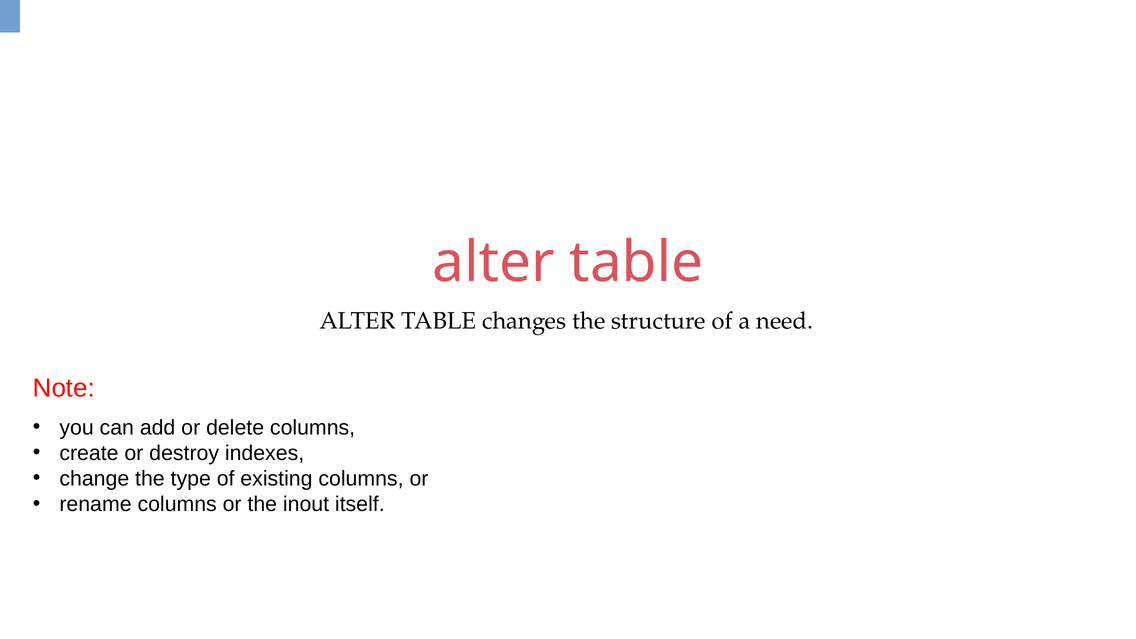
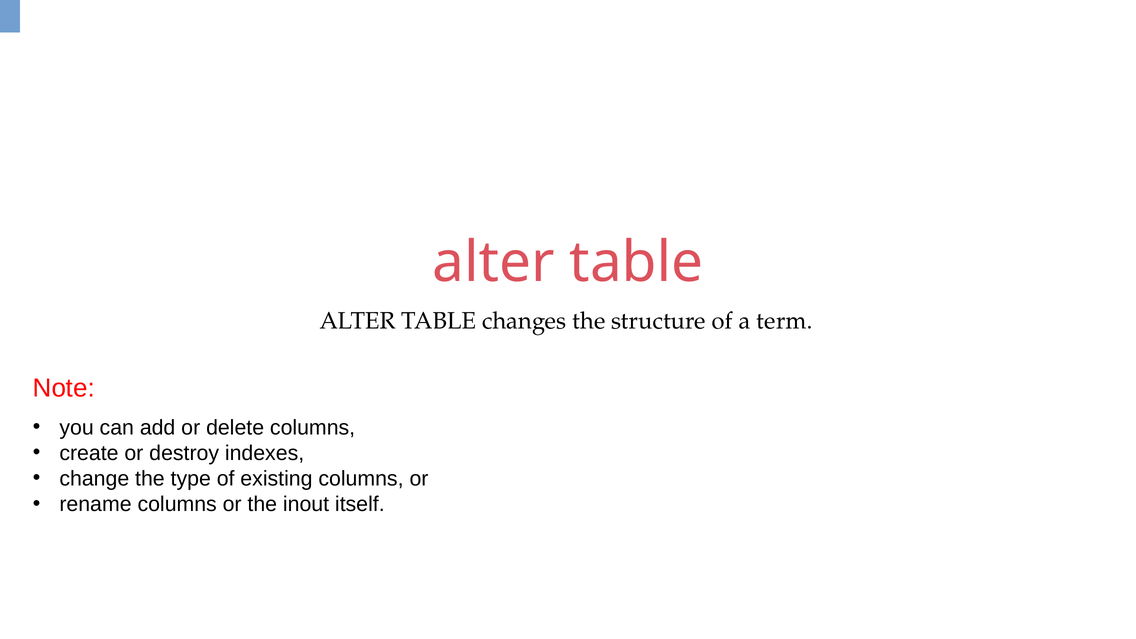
need: need -> term (785, 321)
